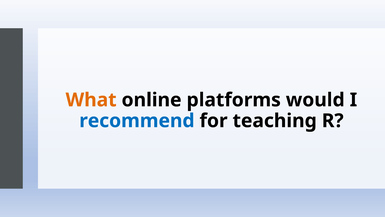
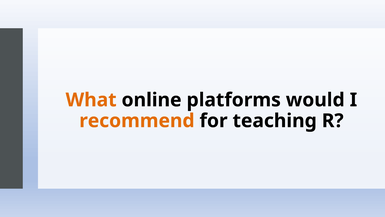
recommend colour: blue -> orange (137, 121)
